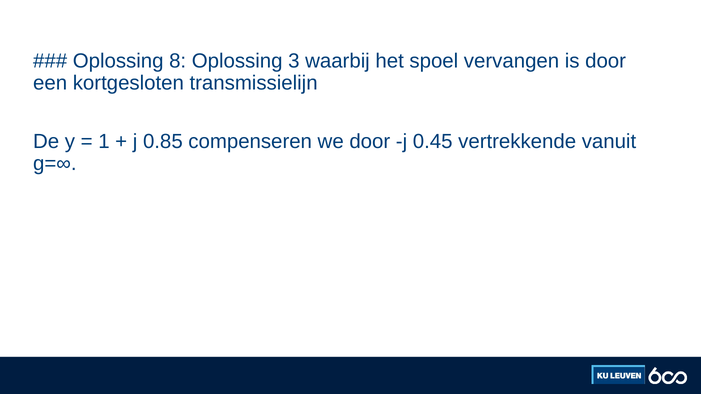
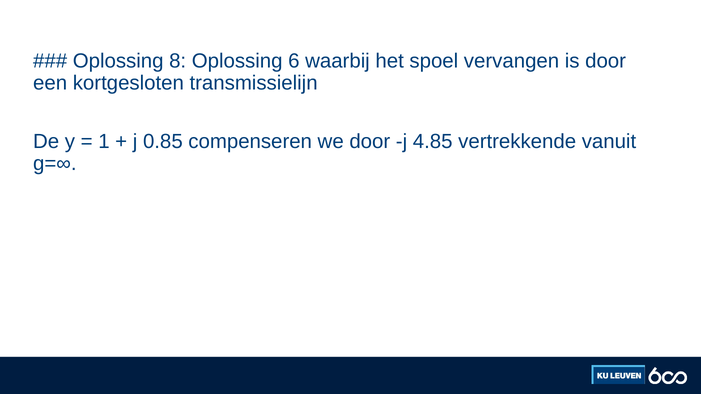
3: 3 -> 6 (294, 61)
0.45: 0.45 -> 4.85 (433, 142)
